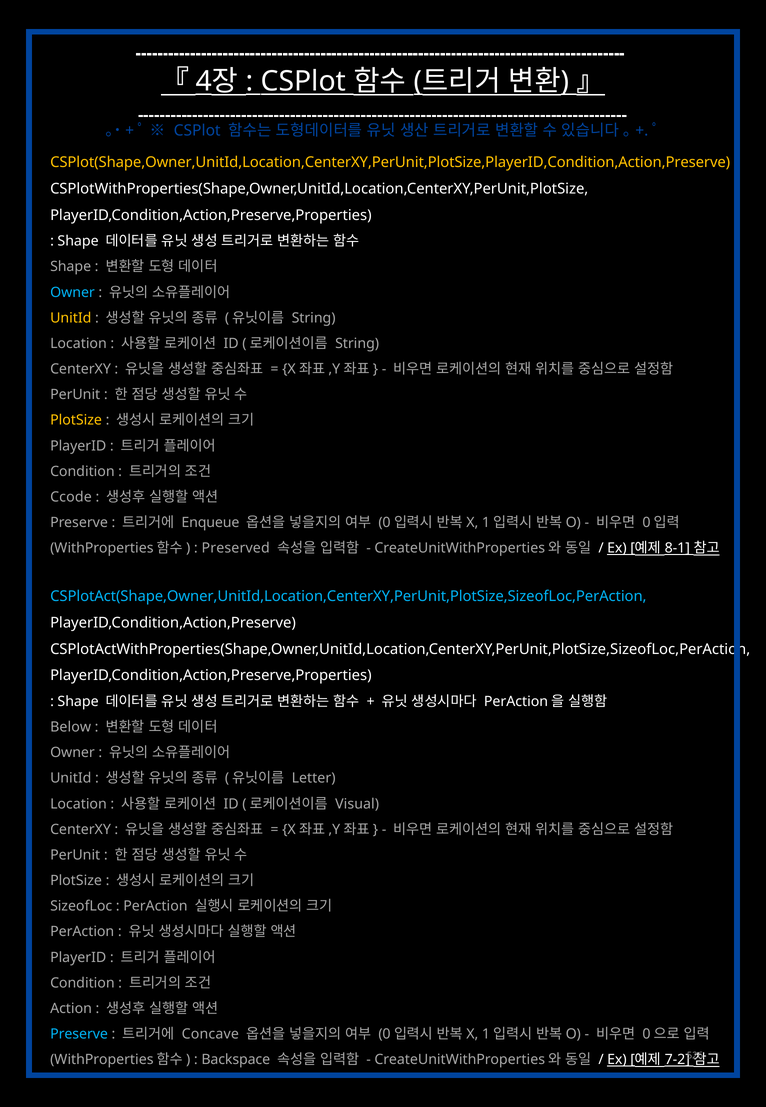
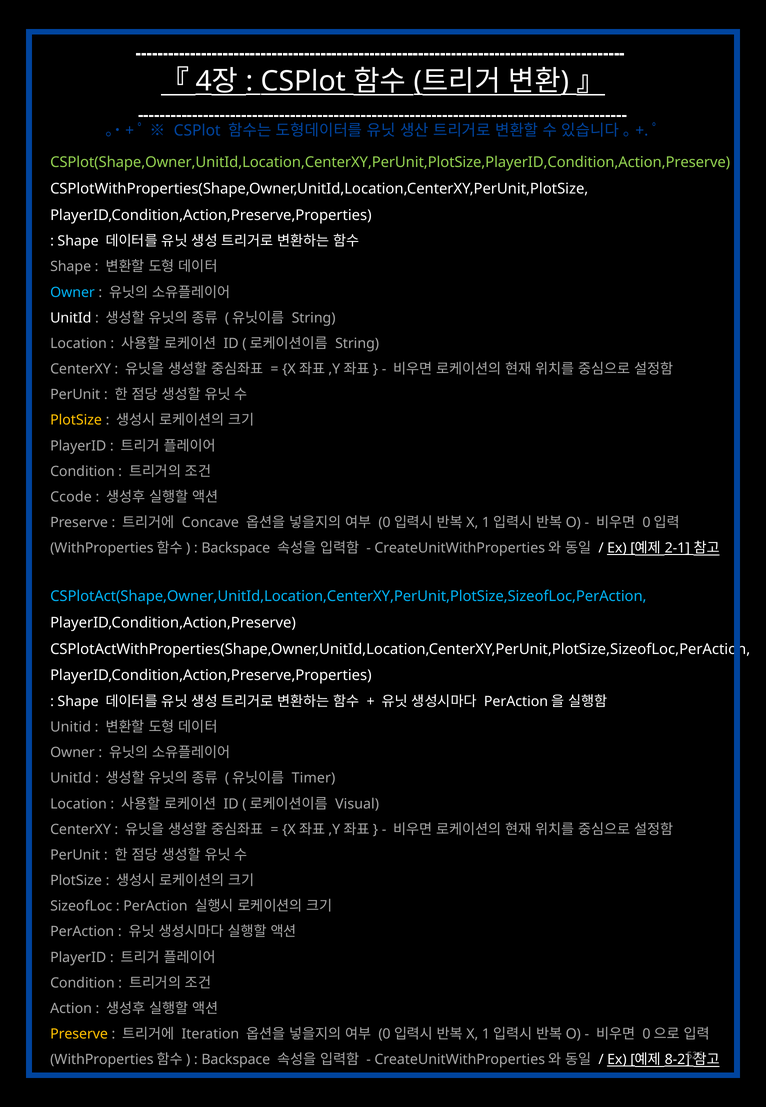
CSPlot(Shape,Owner,UnitId,Location,CenterXY,PerUnit,PlotSize,PlayerID,Condition,Action,Preserve colour: yellow -> light green (390, 162)
UnitId colour: yellow -> white (71, 318)
Enqueue: Enqueue -> Concave (210, 522)
Preserved: Preserved -> Backspace (236, 548)
8-1: 8-1 -> 2-1 (677, 548)
Below: Below -> Unitid (71, 727)
Letter: Letter -> Timer (314, 778)
Preserve colour: light blue -> yellow (79, 1034)
Concave: Concave -> Iteration (210, 1034)
7-2: 7-2 -> 8-2 (677, 1059)
